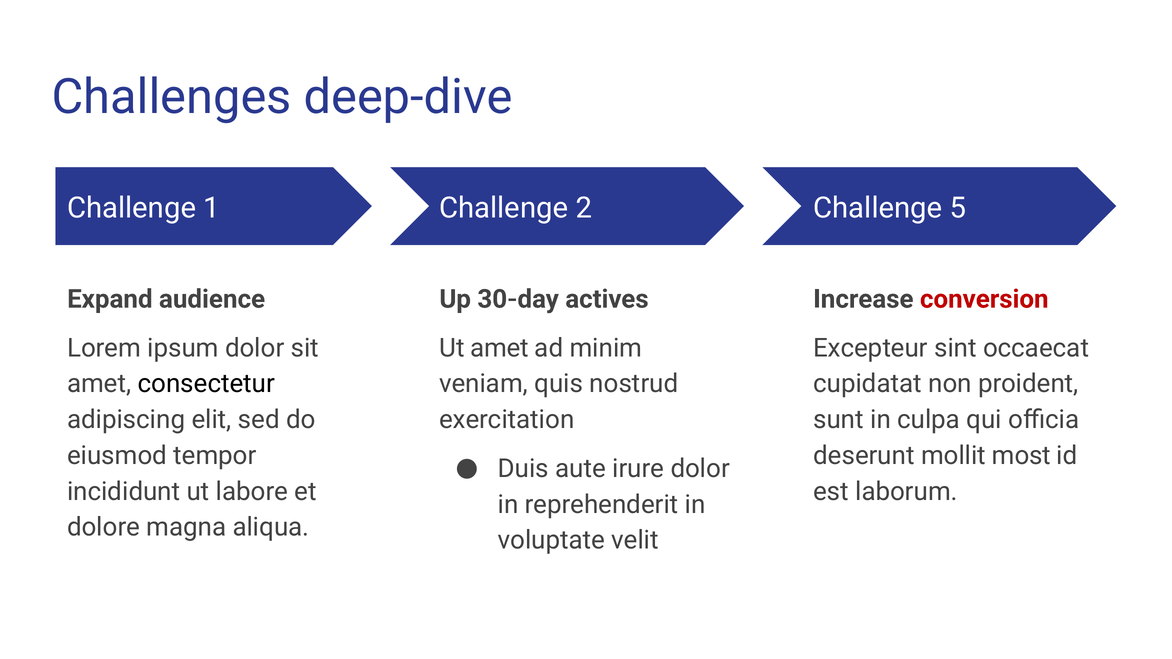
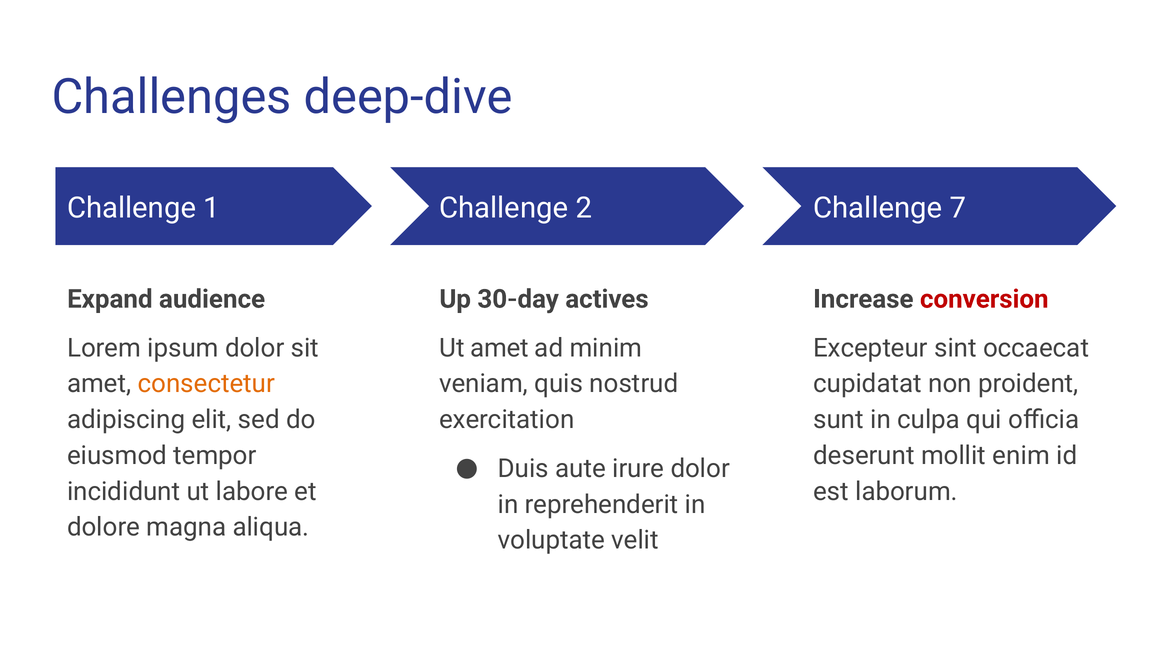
5: 5 -> 7 (958, 208)
consectetur colour: black -> orange (206, 384)
most: most -> enim (1021, 456)
